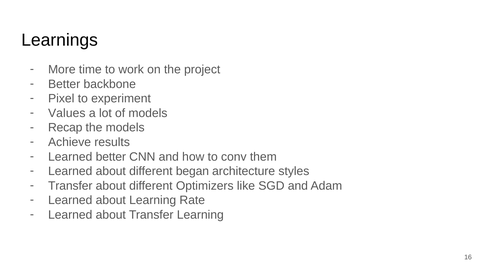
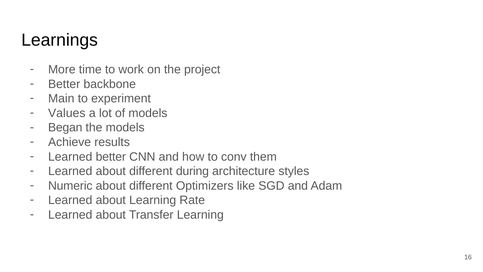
Pixel: Pixel -> Main (61, 99)
Recap: Recap -> Began (65, 128)
began: began -> during (192, 171)
Transfer: Transfer -> Numeric (70, 185)
